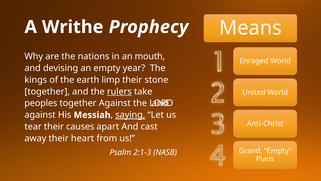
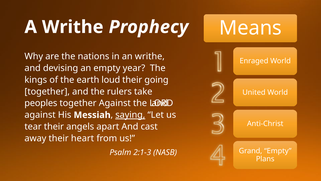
an mouth: mouth -> writhe (150, 56)
limp: limp -> loud (111, 80)
stone: stone -> going (156, 80)
rulers underline: present -> none (119, 91)
causes: causes -> angels (80, 126)
